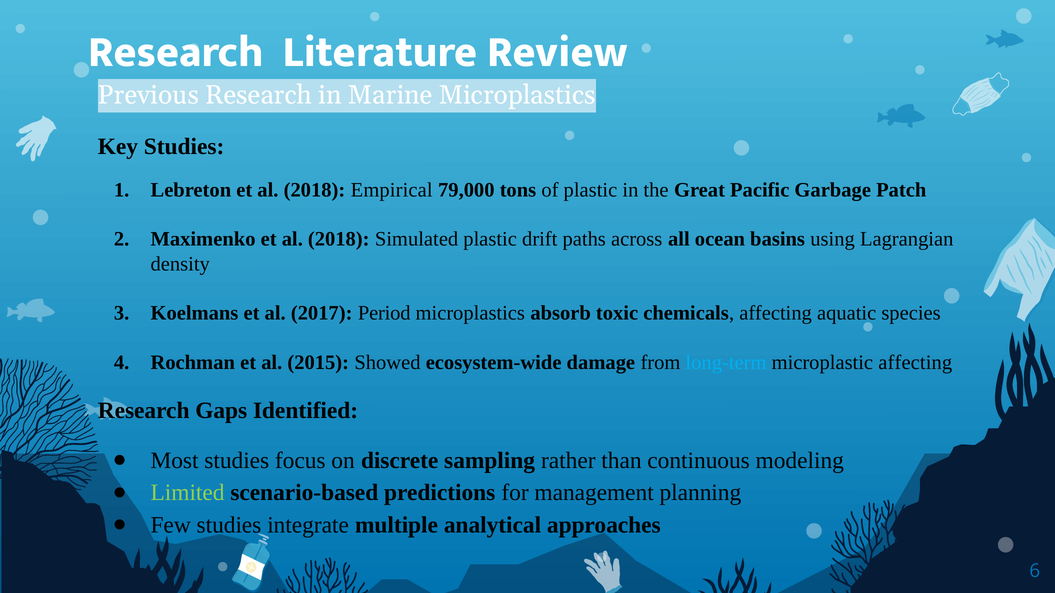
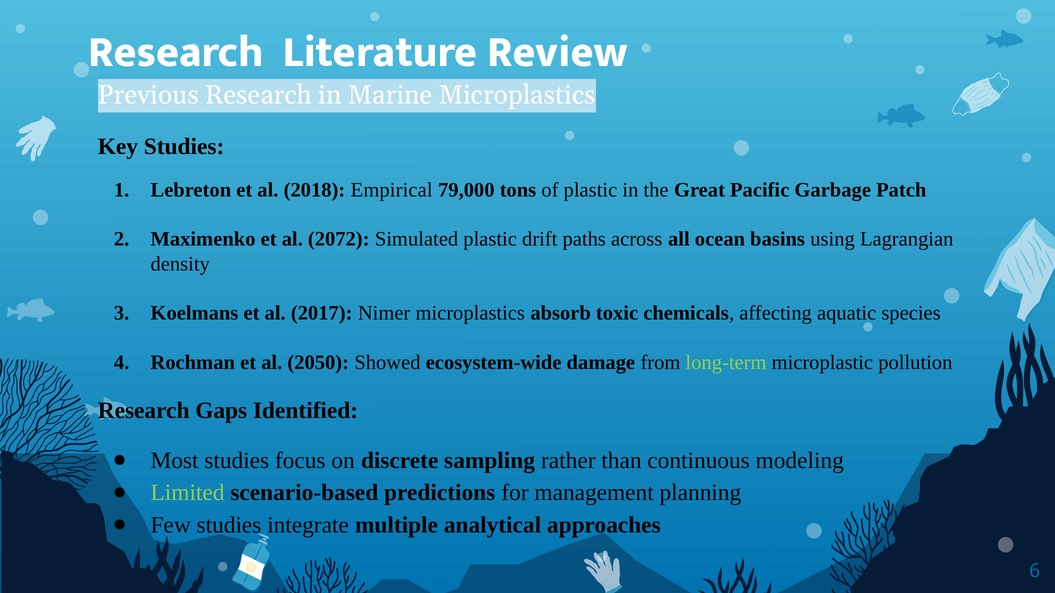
Maximenko et al 2018: 2018 -> 2072 (339, 239)
Period: Period -> Nimer (384, 313)
2015: 2015 -> 2050 (318, 363)
long-term colour: light blue -> light green (726, 363)
microplastic affecting: affecting -> pollution (915, 363)
